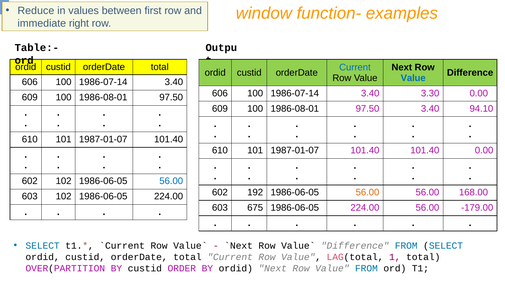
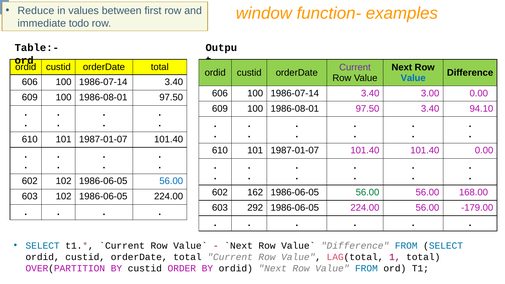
right: right -> todo (79, 23)
Current colour: blue -> purple (355, 67)
3.30: 3.30 -> 3.00 (430, 93)
192: 192 -> 162 (255, 192)
56.00 colour: orange -> green (368, 192)
675: 675 -> 292 (255, 208)
